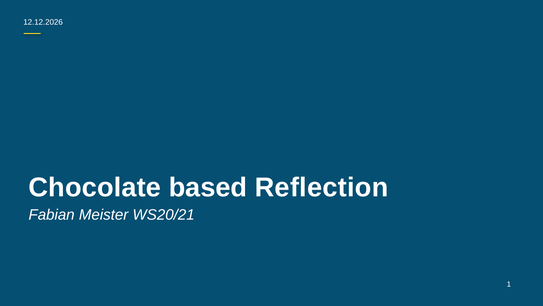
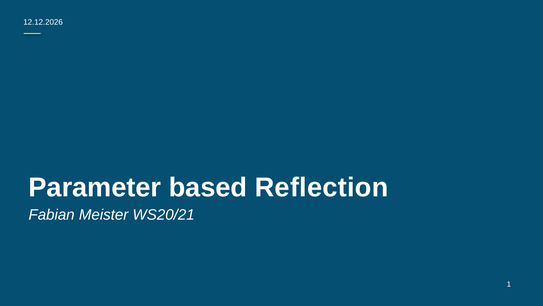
Chocolate: Chocolate -> Parameter (95, 187)
